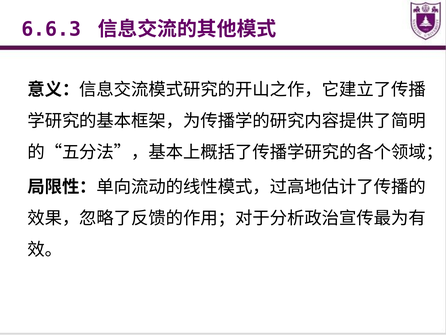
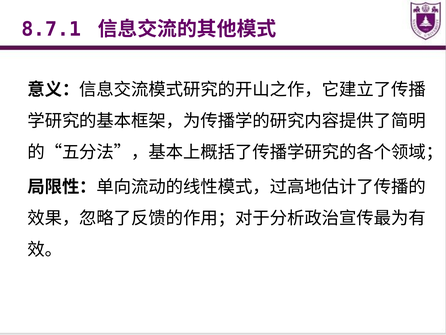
6.6.3: 6.6.3 -> 8.7.1 (51, 29)
